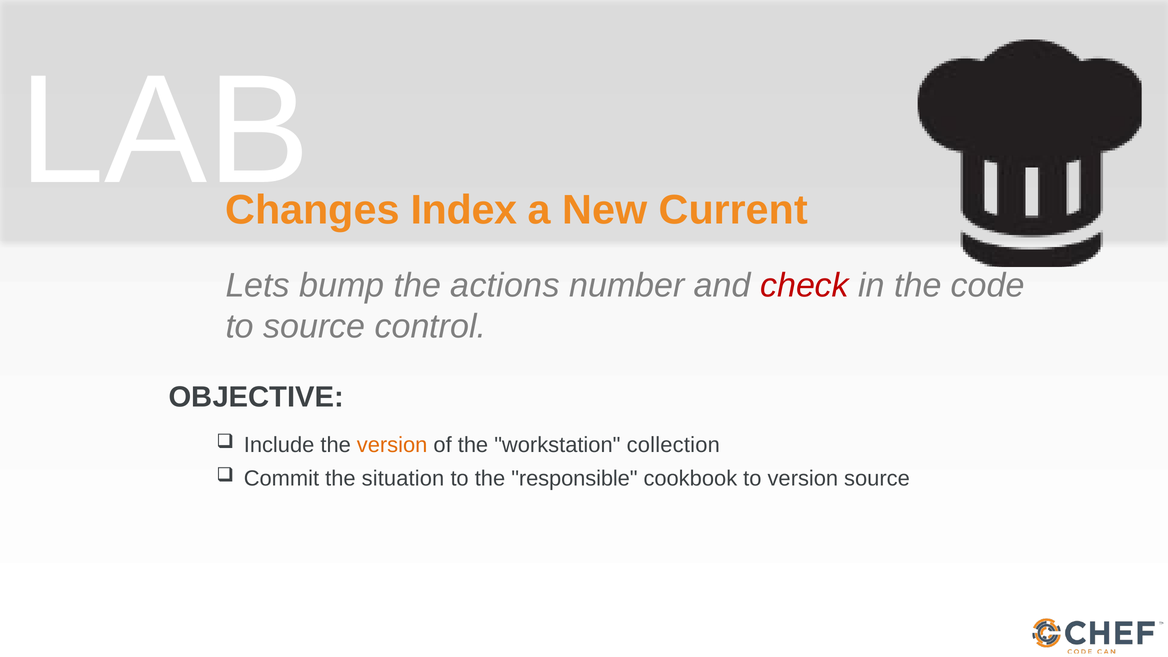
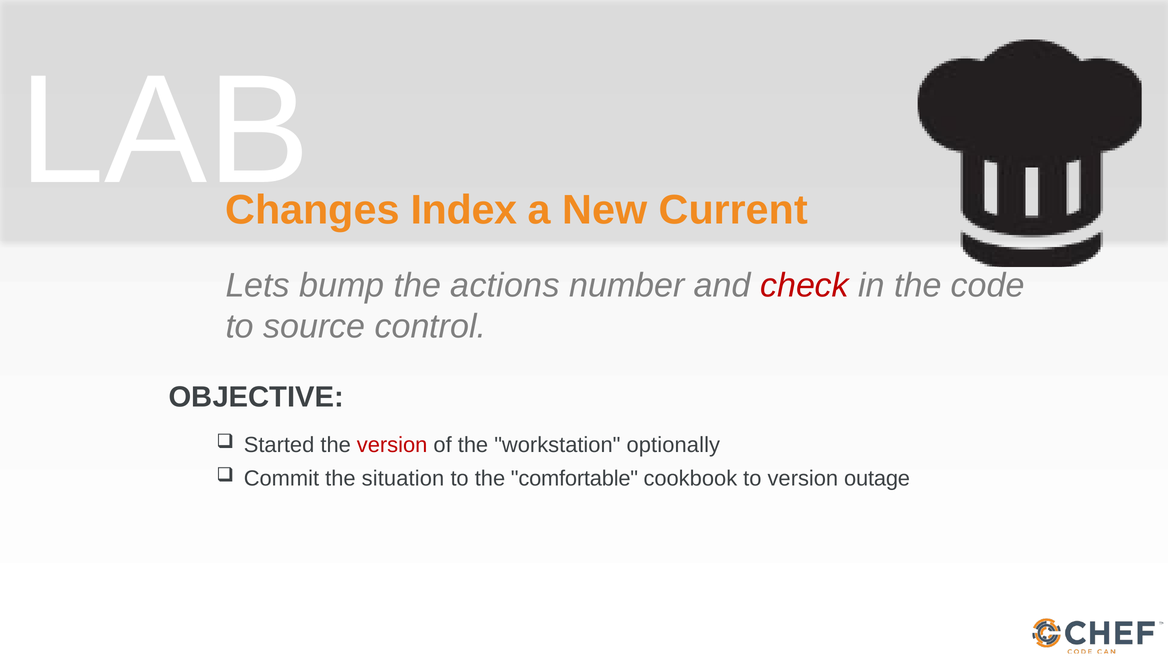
Include: Include -> Started (279, 445)
version colour: orange -> red (392, 445)
collection: collection -> optionally (673, 445)
responsible: responsible -> comfortable (574, 479)
version source: source -> outage (877, 479)
